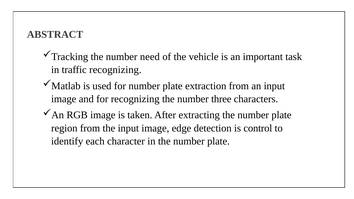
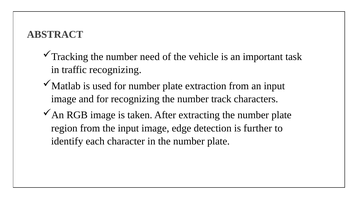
three: three -> track (221, 99)
control: control -> further (258, 128)
